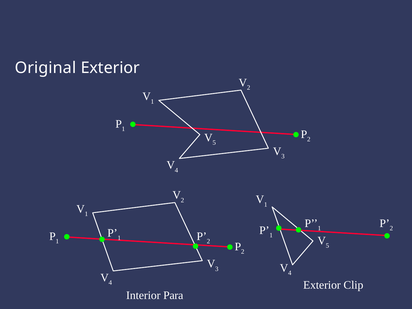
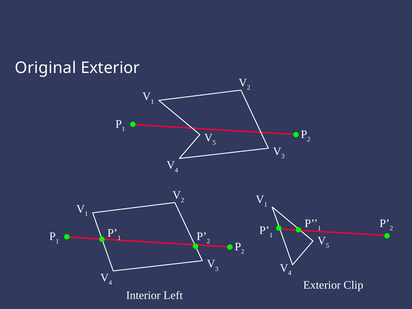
Para: Para -> Left (173, 295)
